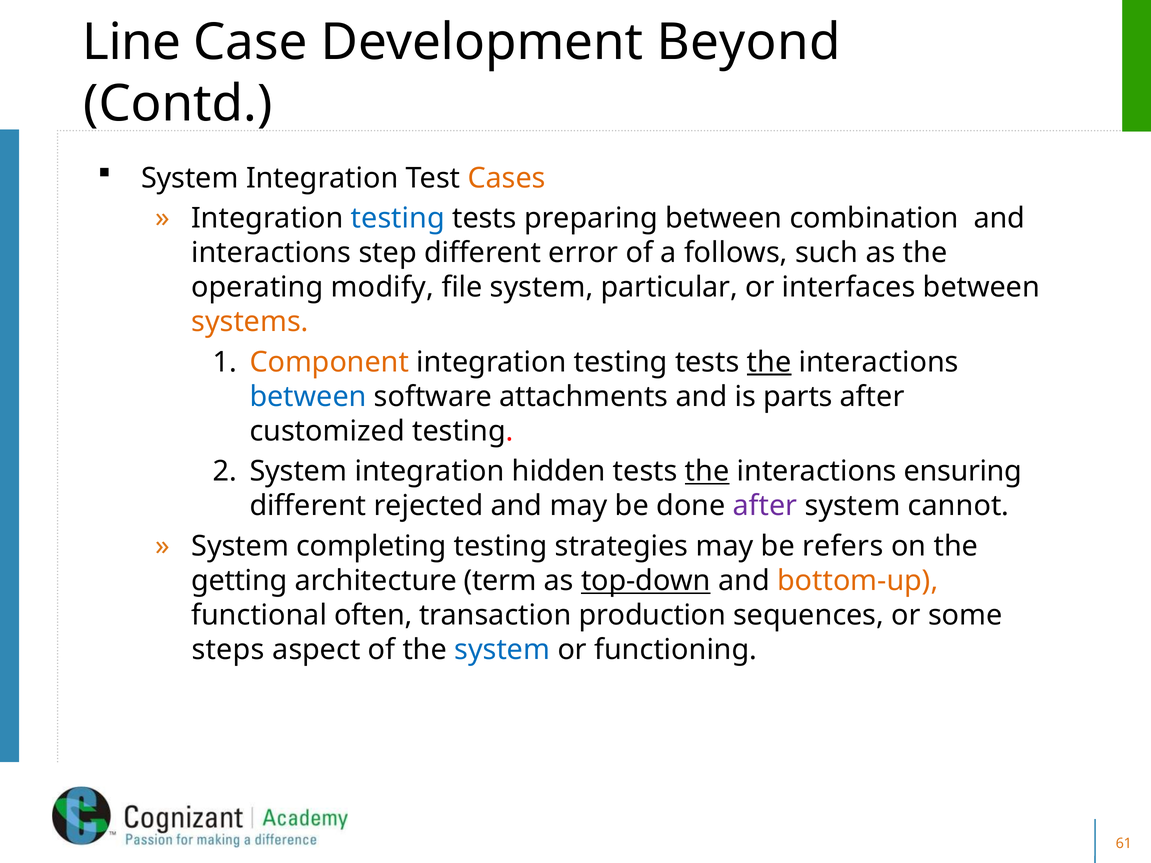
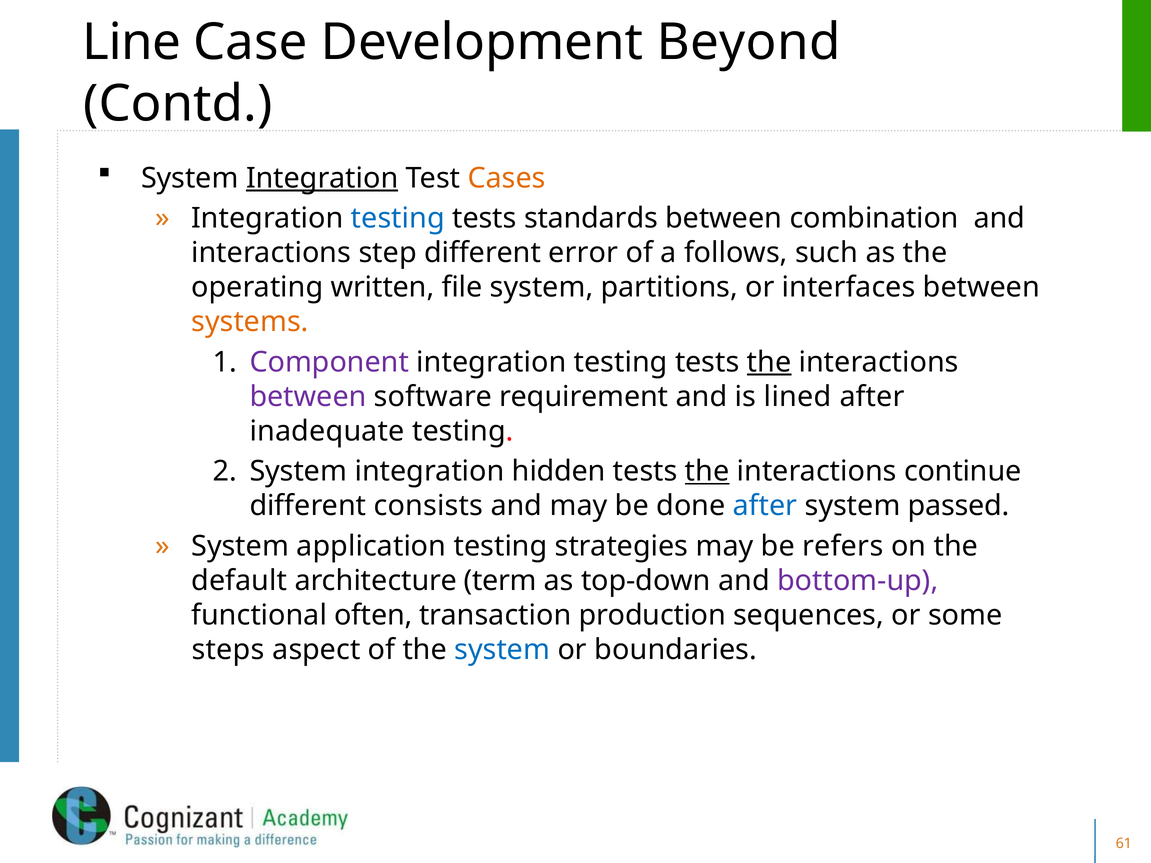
Integration underline: none -> present (322, 178)
preparing: preparing -> standards (591, 218)
modify: modify -> written (382, 287)
particular: particular -> partitions (669, 287)
Component colour: orange -> purple (329, 362)
between colour: blue -> purple (308, 397)
attachments: attachments -> requirement (584, 397)
parts: parts -> lined (798, 397)
customized: customized -> inadequate (327, 431)
ensuring: ensuring -> continue (963, 472)
rejected: rejected -> consists (428, 506)
after colour: purple -> blue (765, 506)
cannot: cannot -> passed (959, 506)
completing: completing -> application (371, 546)
getting: getting -> default (239, 581)
top-down underline: present -> none (646, 581)
bottom-up colour: orange -> purple (858, 581)
functioning: functioning -> boundaries (676, 650)
